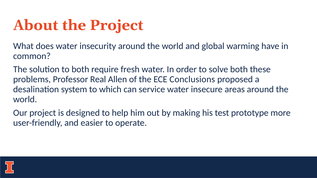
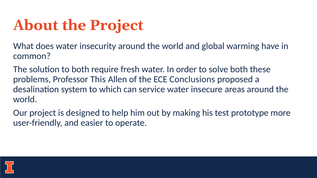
Real: Real -> This (98, 80)
